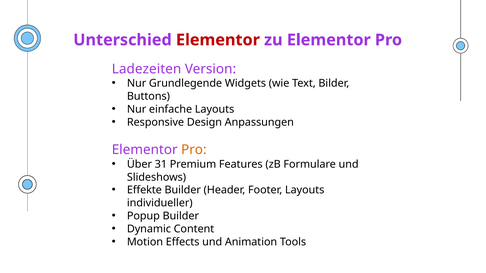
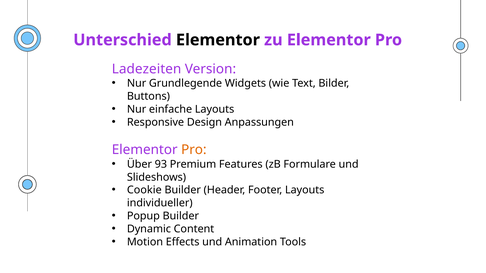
Elementor colour: red -> black (218, 40)
31: 31 -> 93 (161, 164)
Effekte: Effekte -> Cookie (144, 190)
